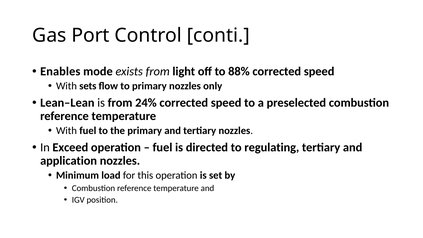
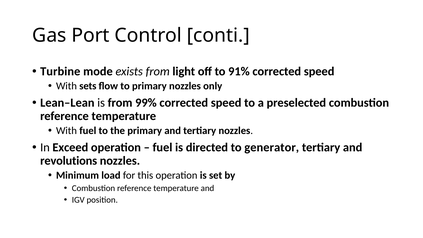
Enables: Enables -> Turbine (60, 72)
88%: 88% -> 91% (239, 72)
24%: 24% -> 99% (146, 103)
regulating: regulating -> generator (272, 148)
application: application -> revolutions (69, 161)
